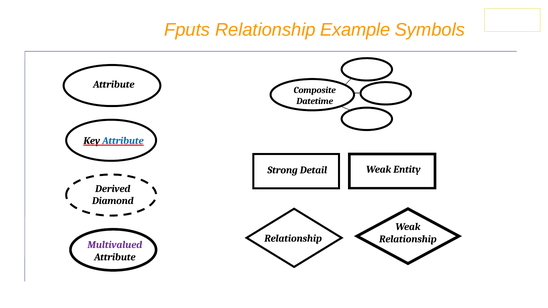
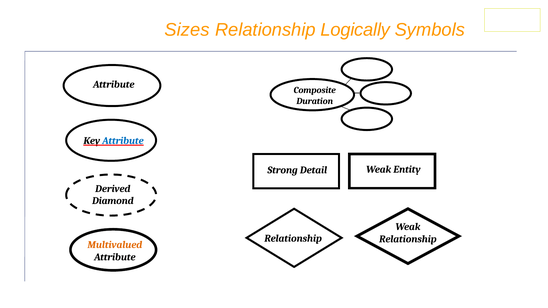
Fputs: Fputs -> Sizes (187, 30)
Example: Example -> Logically (355, 30)
Datetime: Datetime -> Duration (315, 101)
Multivalued colour: purple -> orange (115, 245)
